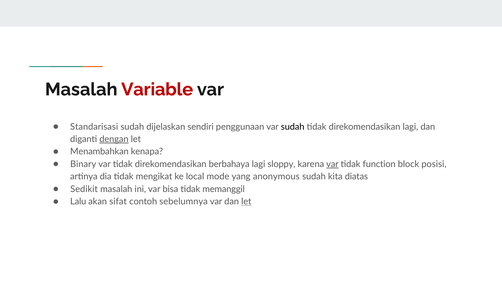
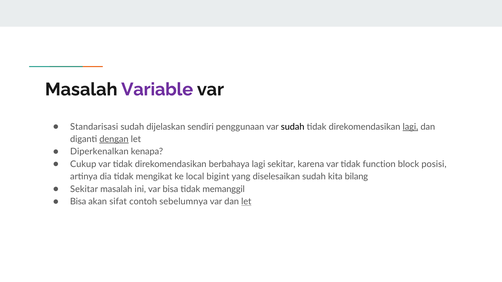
Variable colour: red -> purple (157, 90)
lagi underline: none -> present (410, 127)
Menambahkan: Menambahkan -> Diperkenalkan (99, 152)
Binary: Binary -> Cukup (83, 164)
lagi sloppy: sloppy -> sekitar (281, 164)
var underline: present -> none (332, 164)
mode: mode -> bigint (218, 177)
anonymous: anonymous -> diselesaikan (276, 177)
diatas: diatas -> bilang (356, 177)
Sedikit: Sedikit -> Sekitar (84, 189)
Lalu: Lalu -> Bisa (78, 202)
